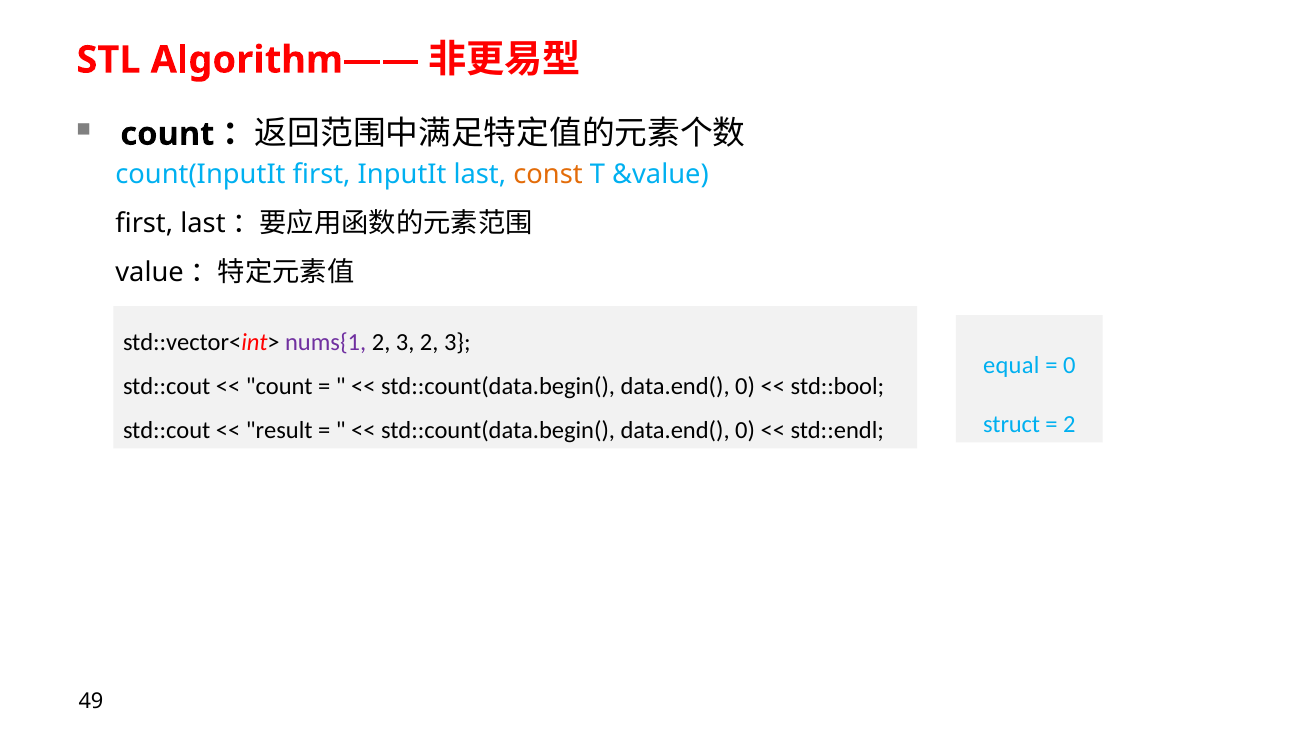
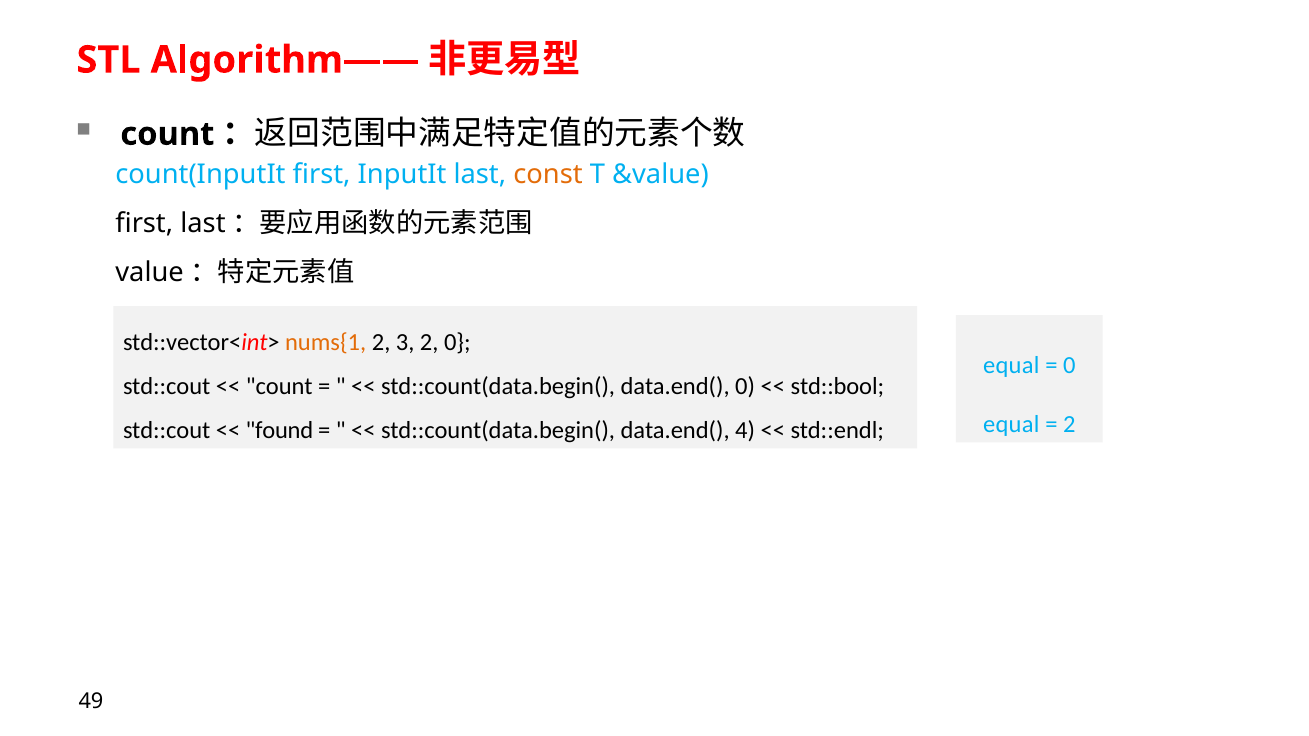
nums{1 colour: purple -> orange (326, 342)
3 2 3: 3 -> 0 (457, 342)
struct: struct -> equal (1011, 425)
result: result -> found (279, 431)
0: 0 -> 4 (745, 431)
